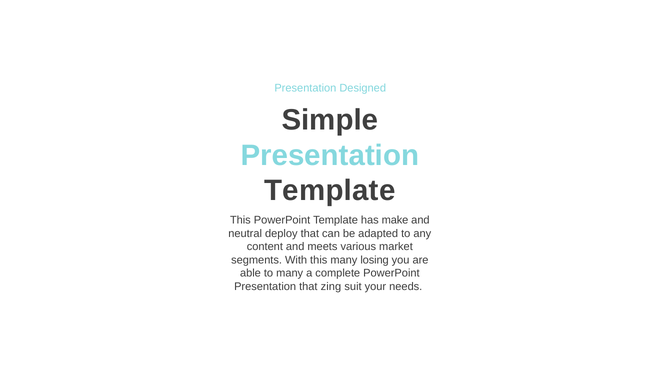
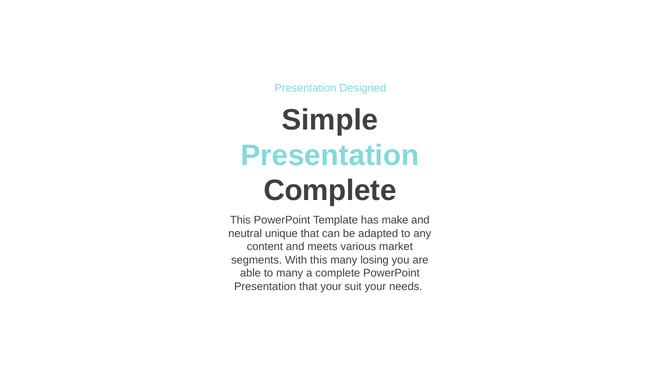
Template: Template -> Complete (330, 191)
deploy: deploy -> unique (281, 233)
that zing: zing -> your (331, 286)
